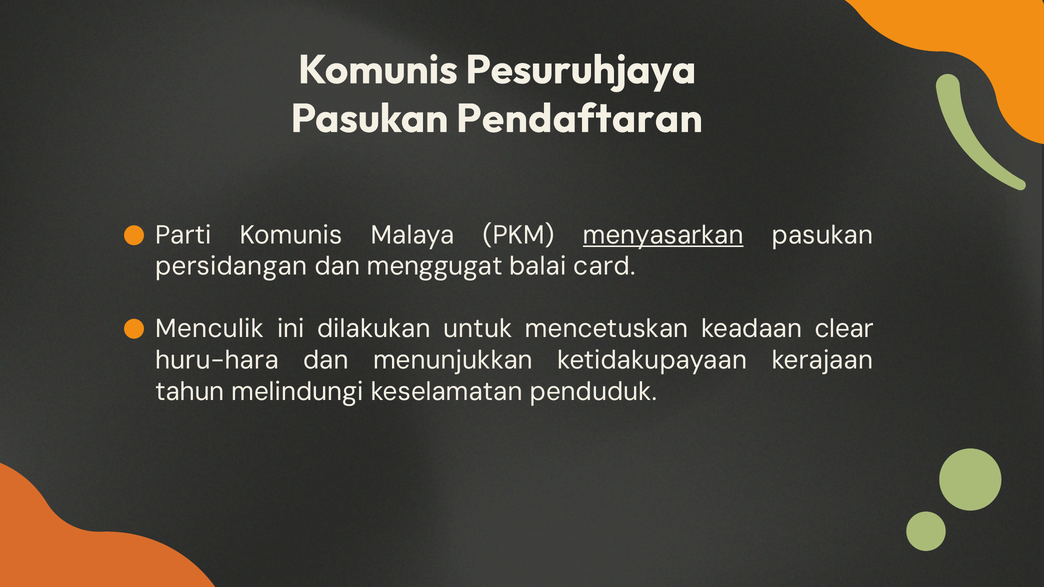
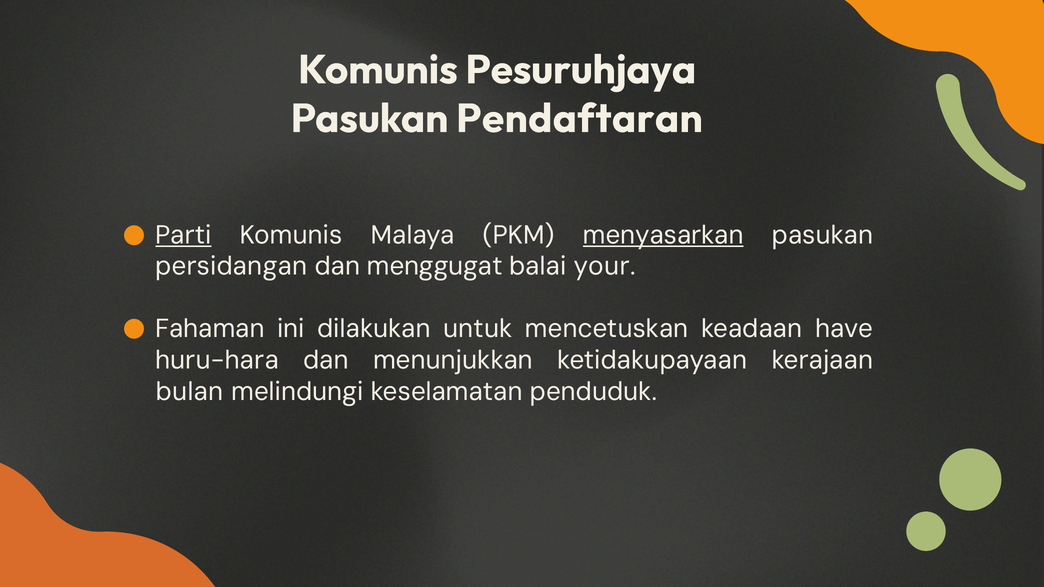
Parti underline: none -> present (183, 235)
card: card -> your (605, 266)
Menculik: Menculik -> Fahaman (210, 329)
clear: clear -> have (844, 329)
tahun: tahun -> bulan (190, 392)
